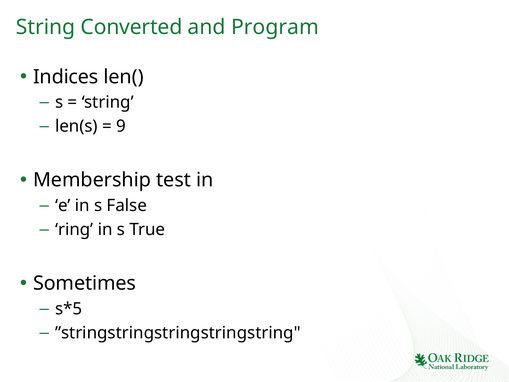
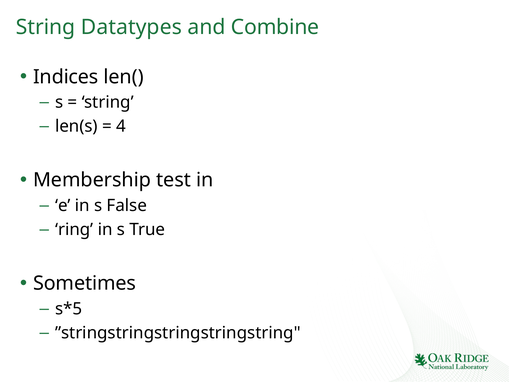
Converted: Converted -> Datatypes (131, 27)
Program: Program -> Combine (275, 27)
9: 9 -> 4 (121, 126)
